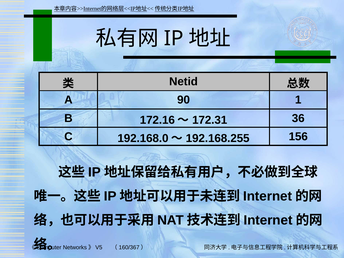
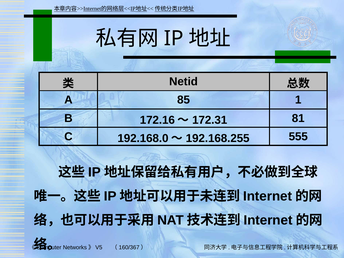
90: 90 -> 85 (184, 100)
36: 36 -> 81 (298, 118)
156: 156 -> 555 (298, 137)
